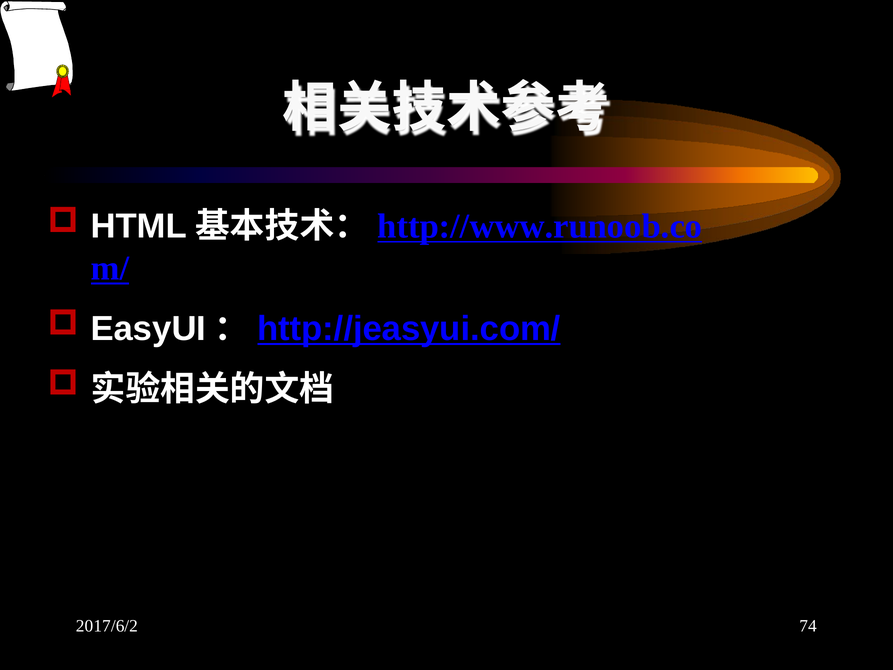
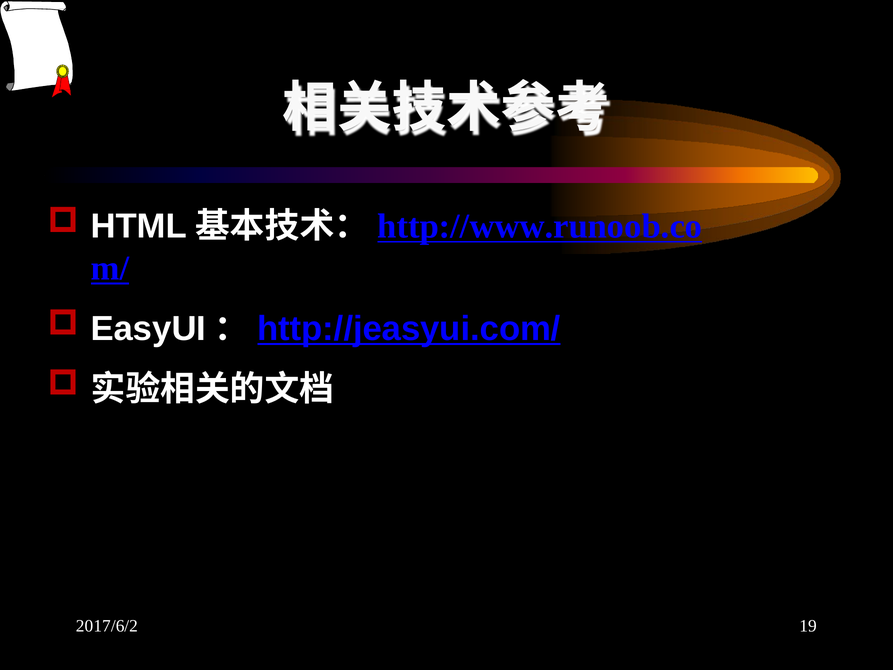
74: 74 -> 19 (808, 626)
